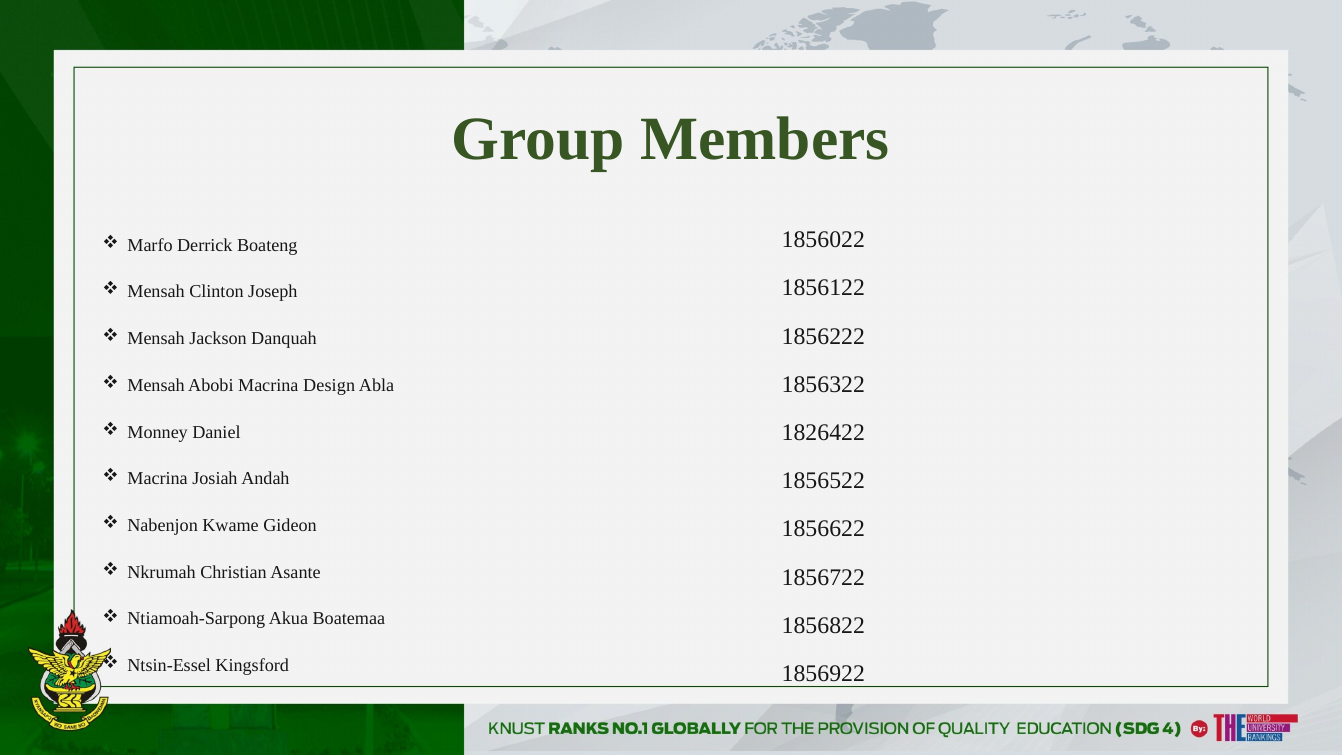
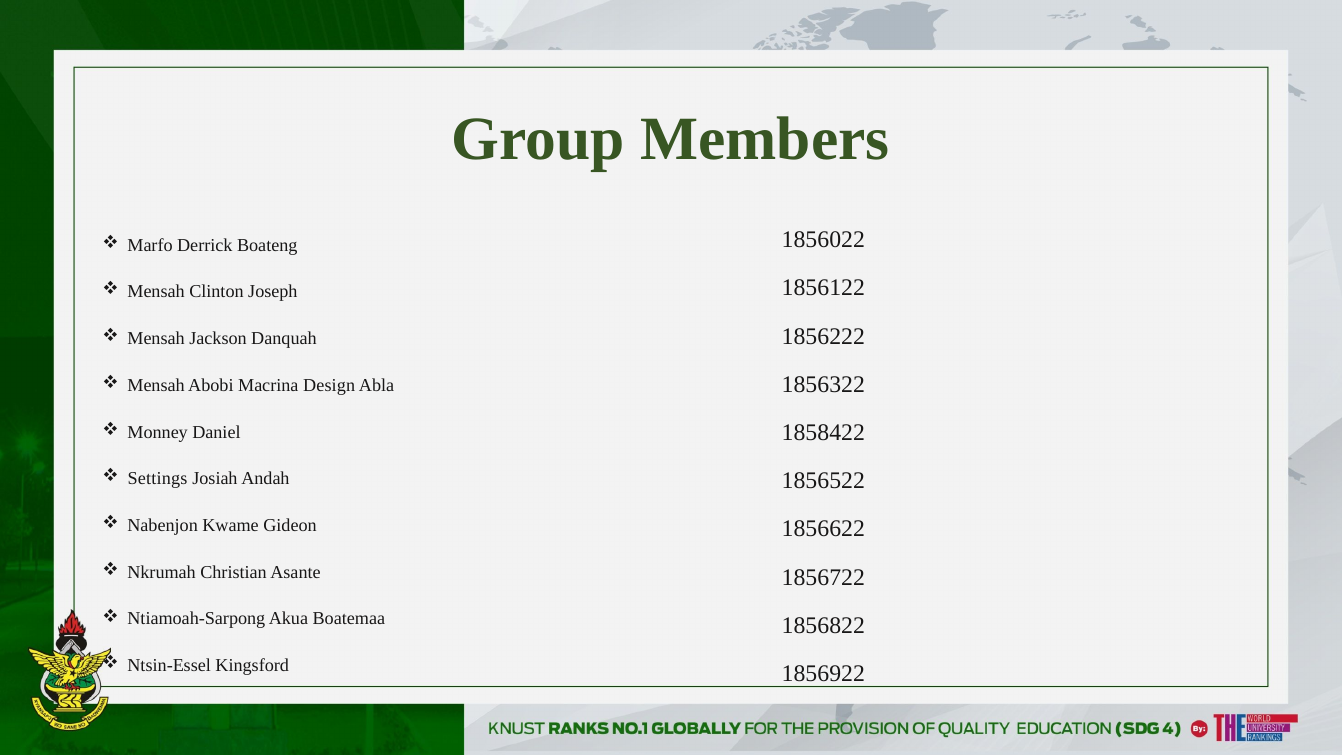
1826422: 1826422 -> 1858422 (823, 433)
Macrina: Macrina -> Settings (158, 479)
